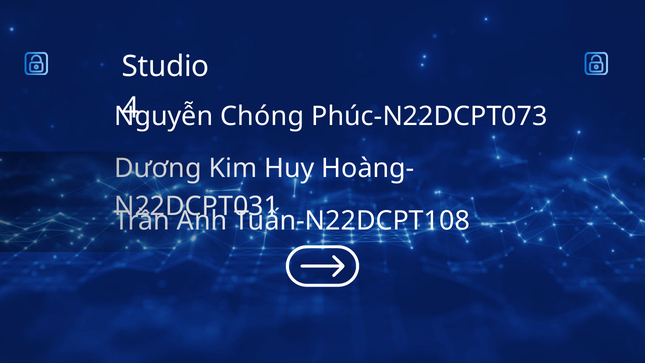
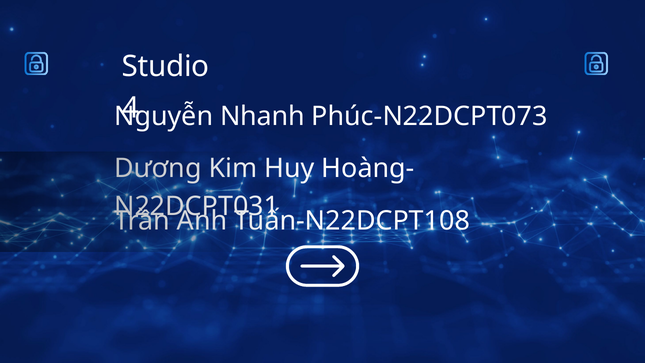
Chóng: Chóng -> Nhanh (262, 116)
